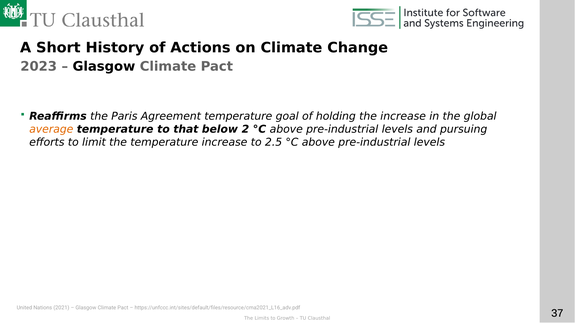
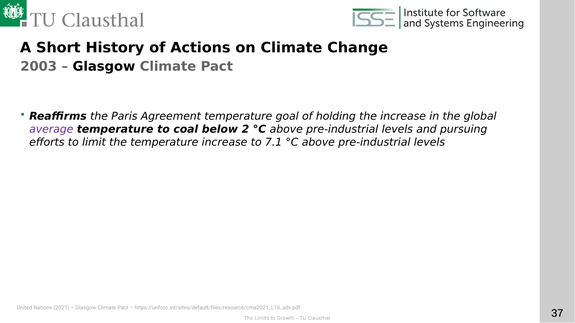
2023: 2023 -> 2003 (39, 67)
average colour: orange -> purple (51, 129)
to that: that -> coal (186, 129)
2.5: 2.5 -> 7.1 (274, 142)
